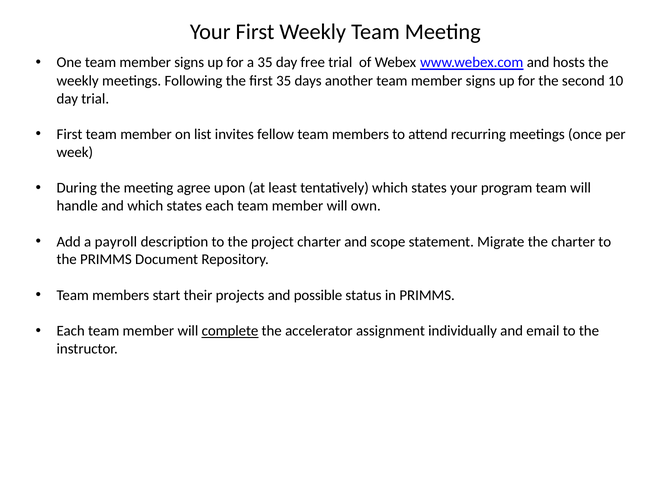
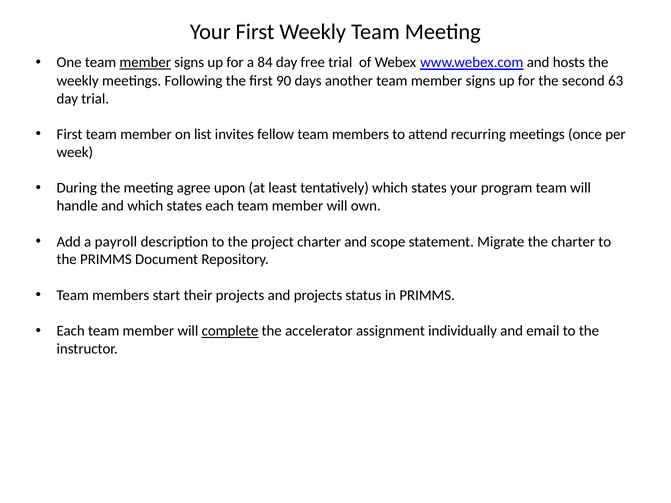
member underline: none -> present (145, 63)
a 35: 35 -> 84 (265, 63)
first 35: 35 -> 90 (284, 81)
10: 10 -> 63 (616, 81)
and possible: possible -> projects (318, 295)
